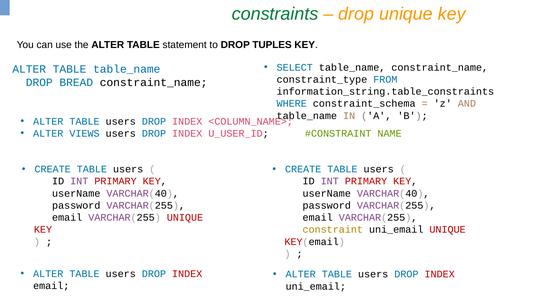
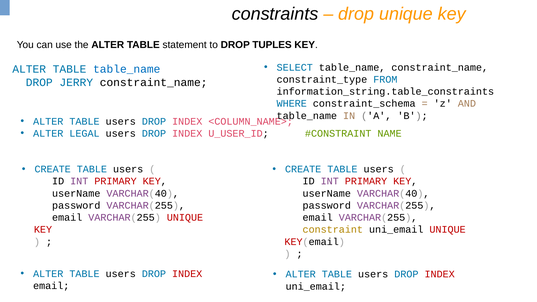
constraints colour: green -> black (275, 14)
BREAD: BREAD -> JERRY (76, 83)
VIEWS: VIEWS -> LEGAL (84, 133)
